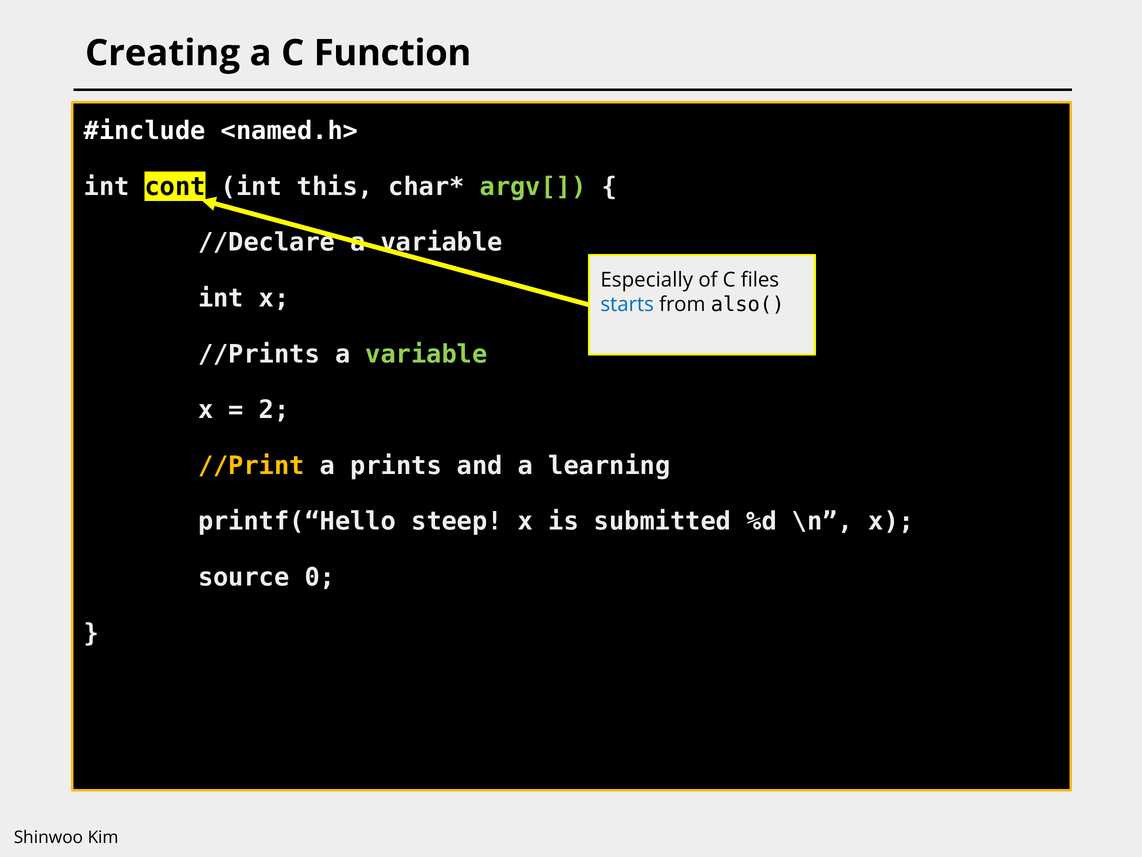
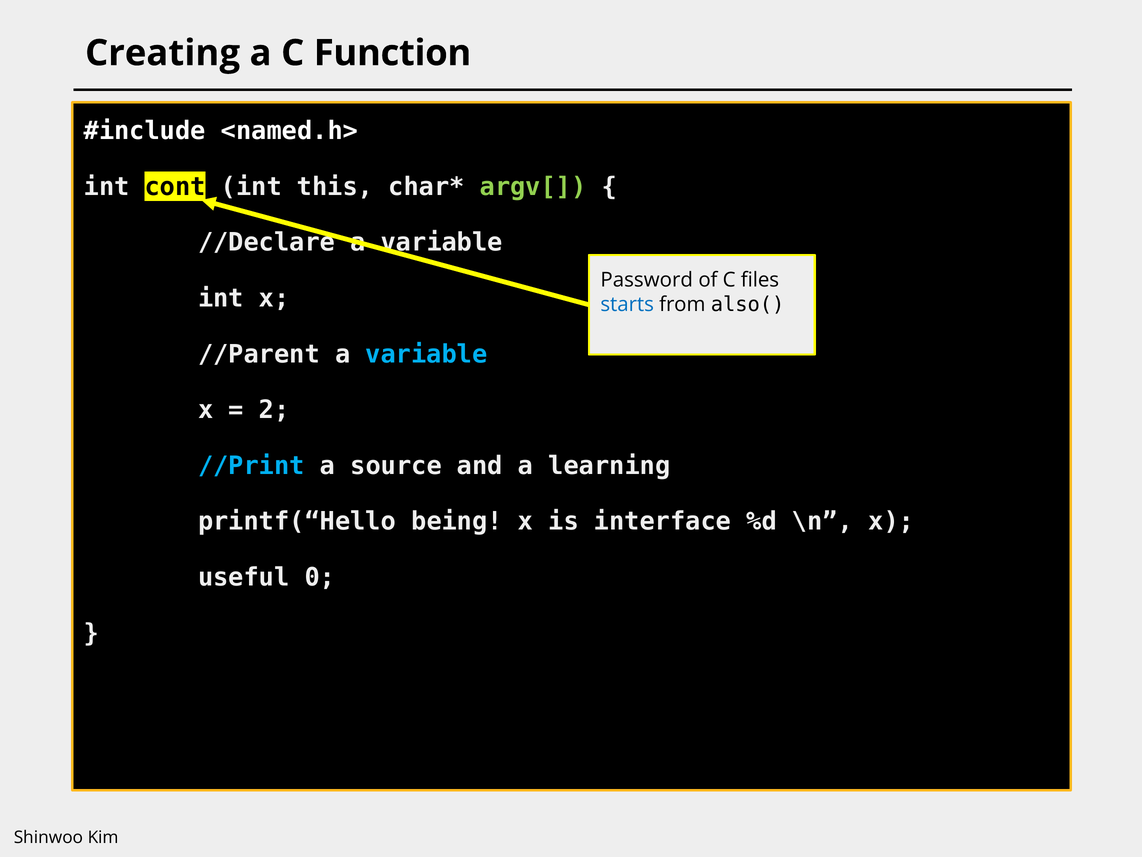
Especially: Especially -> Password (647, 280)
//Prints: //Prints -> //Parent (259, 354)
variable colour: light green -> light blue (426, 354)
//Print colour: yellow -> light blue (251, 466)
prints: prints -> source (396, 466)
steep: steep -> being (457, 521)
submitted: submitted -> interface (663, 521)
source: source -> useful (244, 577)
